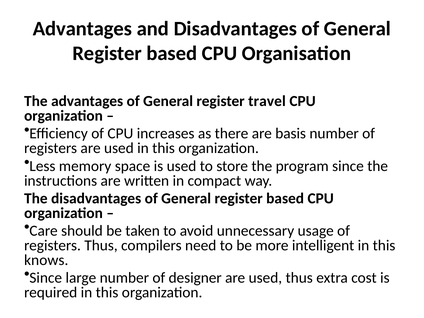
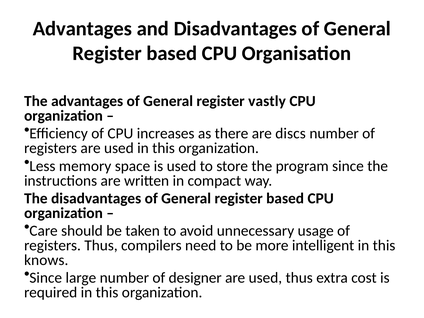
travel: travel -> vastly (267, 101)
basis: basis -> discs (291, 134)
